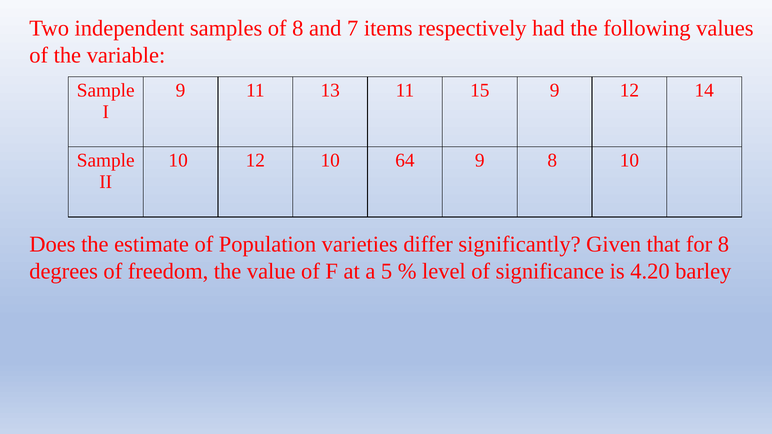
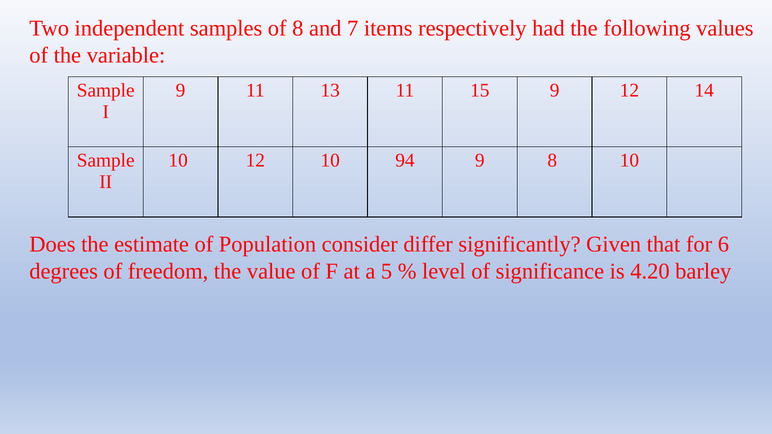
64: 64 -> 94 (405, 161)
varieties: varieties -> consider (360, 245)
for 8: 8 -> 6 (723, 245)
